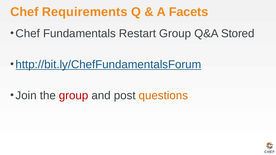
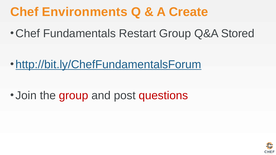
Requirements: Requirements -> Environments (85, 12)
Facets: Facets -> Create (189, 12)
questions colour: orange -> red (163, 96)
